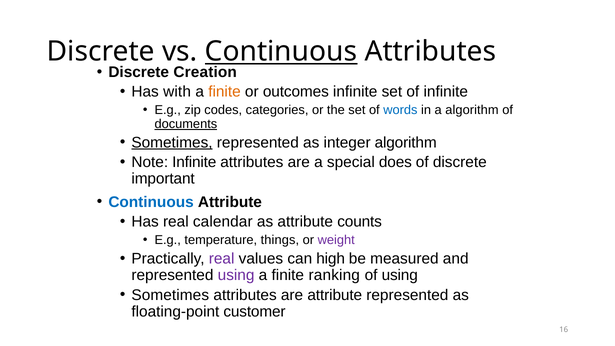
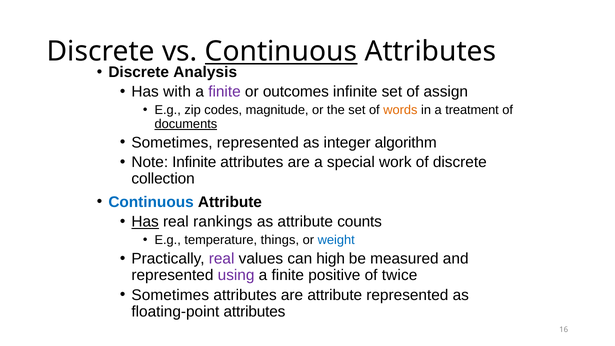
Creation: Creation -> Analysis (205, 72)
finite colour: orange -> purple (225, 92)
of infinite: infinite -> assign (446, 92)
categories: categories -> magnitude (277, 110)
words colour: blue -> orange (400, 110)
a algorithm: algorithm -> treatment (472, 110)
Sometimes underline: present -> none (172, 142)
does: does -> work (395, 162)
important: important -> collection (163, 179)
Has underline: none -> present (145, 222)
calendar: calendar -> rankings (223, 222)
weight colour: purple -> blue (336, 240)
ranking: ranking -> positive (334, 275)
of using: using -> twice (400, 275)
floating-point customer: customer -> attributes (254, 311)
